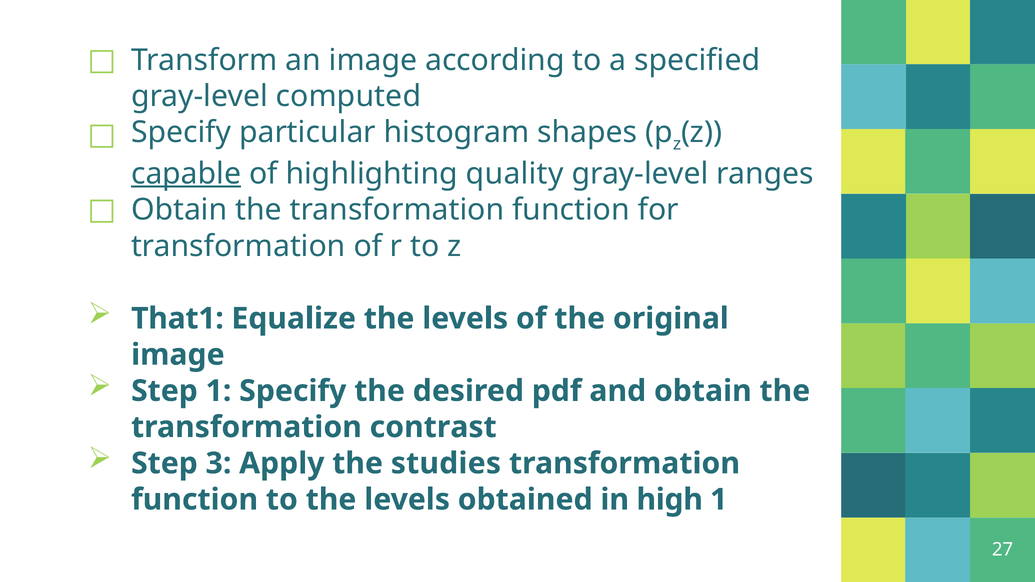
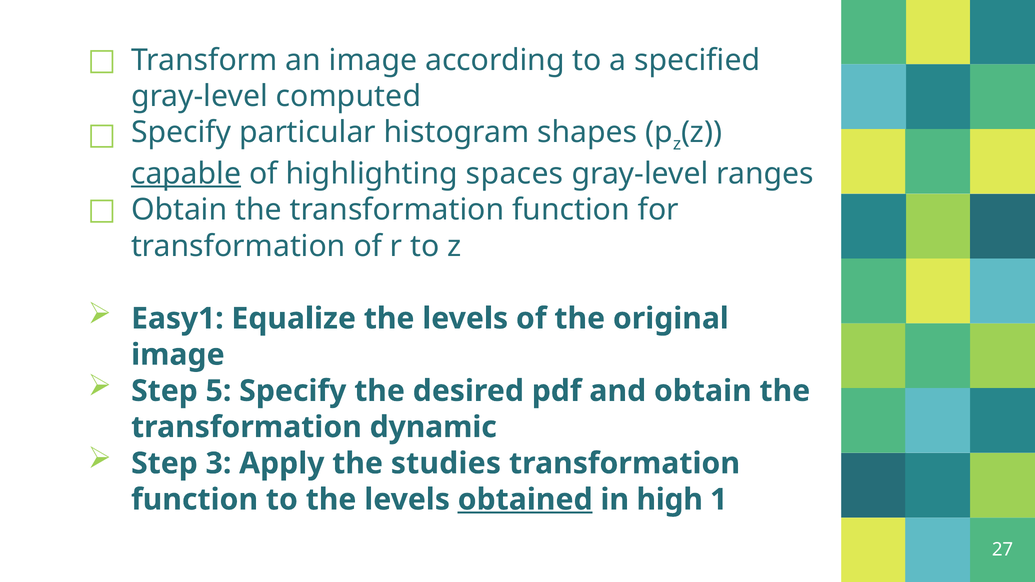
quality: quality -> spaces (515, 174)
That1: That1 -> Easy1 (177, 319)
Step 1: 1 -> 5 (218, 391)
contrast: contrast -> dynamic (433, 427)
obtained underline: none -> present (525, 500)
